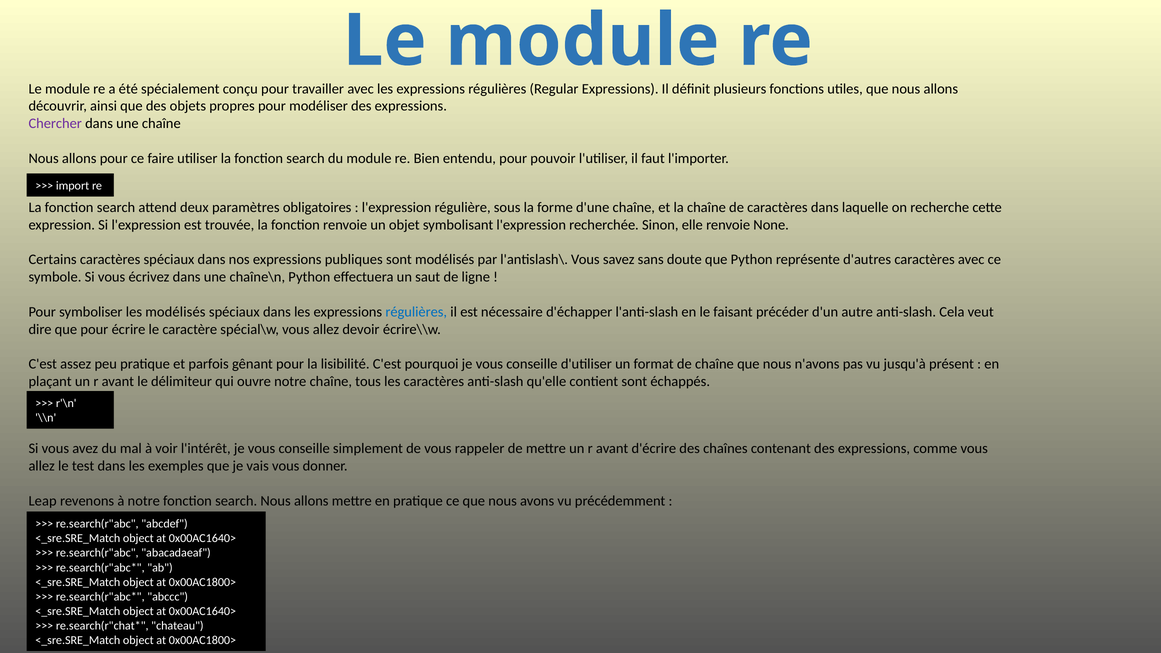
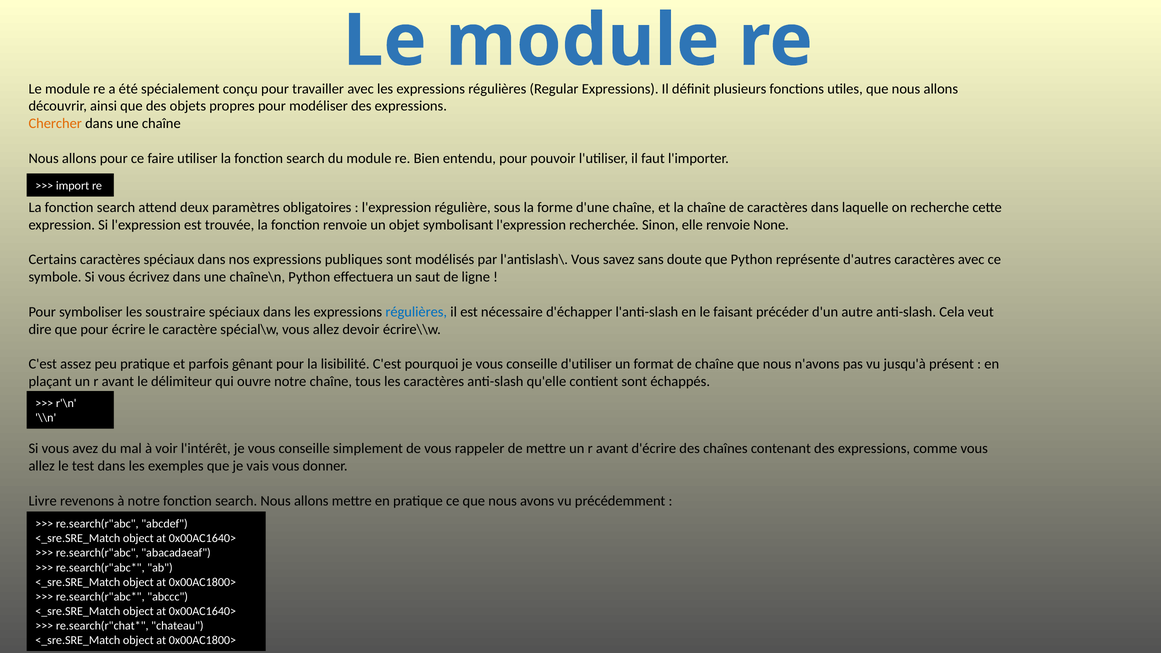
Chercher colour: purple -> orange (55, 124)
les modélisés: modélisés -> soustraire (175, 312)
Leap: Leap -> Livre (43, 501)
